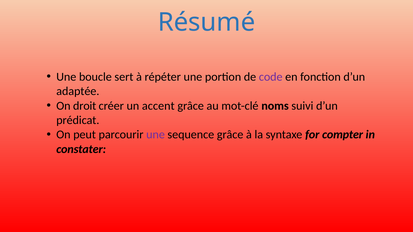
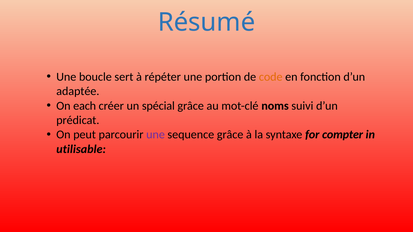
code colour: purple -> orange (271, 77)
droit: droit -> each (85, 106)
accent: accent -> spécial (158, 106)
constater: constater -> utilisable (81, 149)
